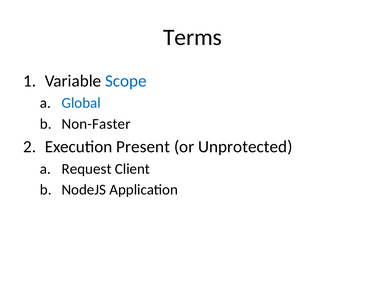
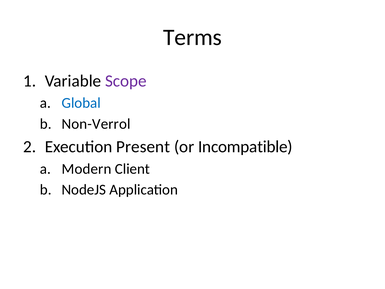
Scope colour: blue -> purple (126, 81)
Non-Faster: Non-Faster -> Non-Verrol (96, 124)
Unprotected: Unprotected -> Incompatible (245, 147)
Request: Request -> Modern (87, 169)
